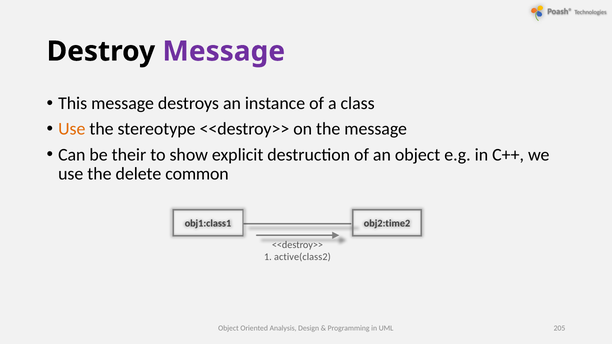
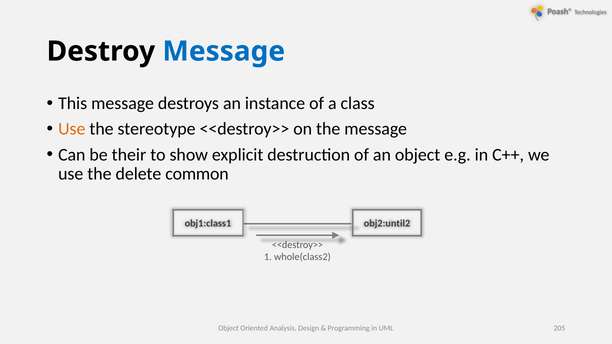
Message colour: purple -> blue (224, 51)
obj2:time2: obj2:time2 -> obj2:until2 (387, 223)
active(class2: active(class2 -> whole(class2 (302, 257)
